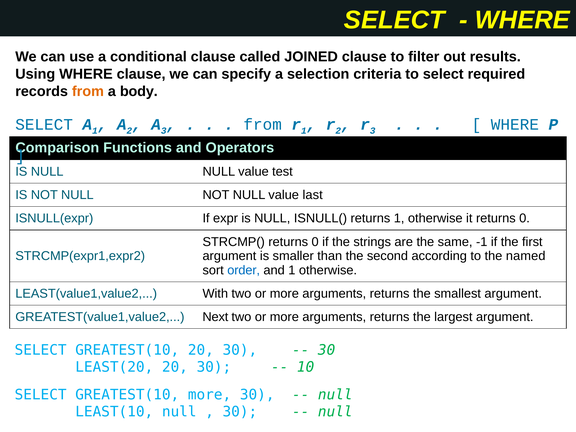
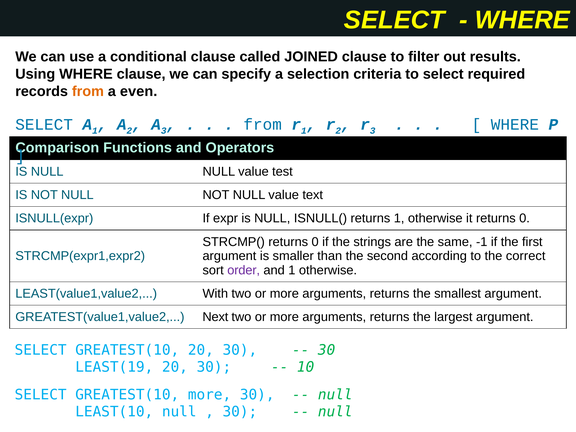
body: body -> even (139, 91)
last: last -> text (313, 195)
named: named -> correct (526, 256)
order colour: blue -> purple (244, 270)
LEAST(20: LEAST(20 -> LEAST(19 (114, 367)
